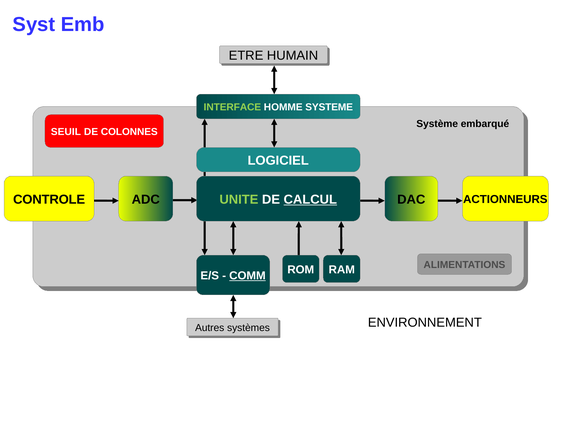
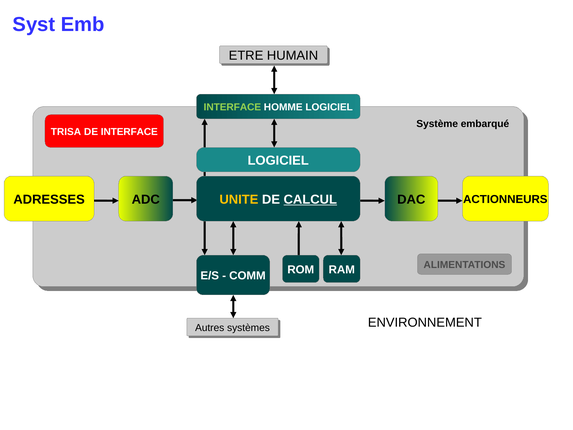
HOMME SYSTEME: SYSTEME -> LOGICIEL (329, 107)
SEUIL: SEUIL -> TRISA (66, 132)
DE COLONNES: COLONNES -> INTERFACE (129, 132)
CONTROLE: CONTROLE -> ADRESSES (49, 199)
UNITE colour: light green -> yellow (239, 199)
COMM underline: present -> none (247, 276)
